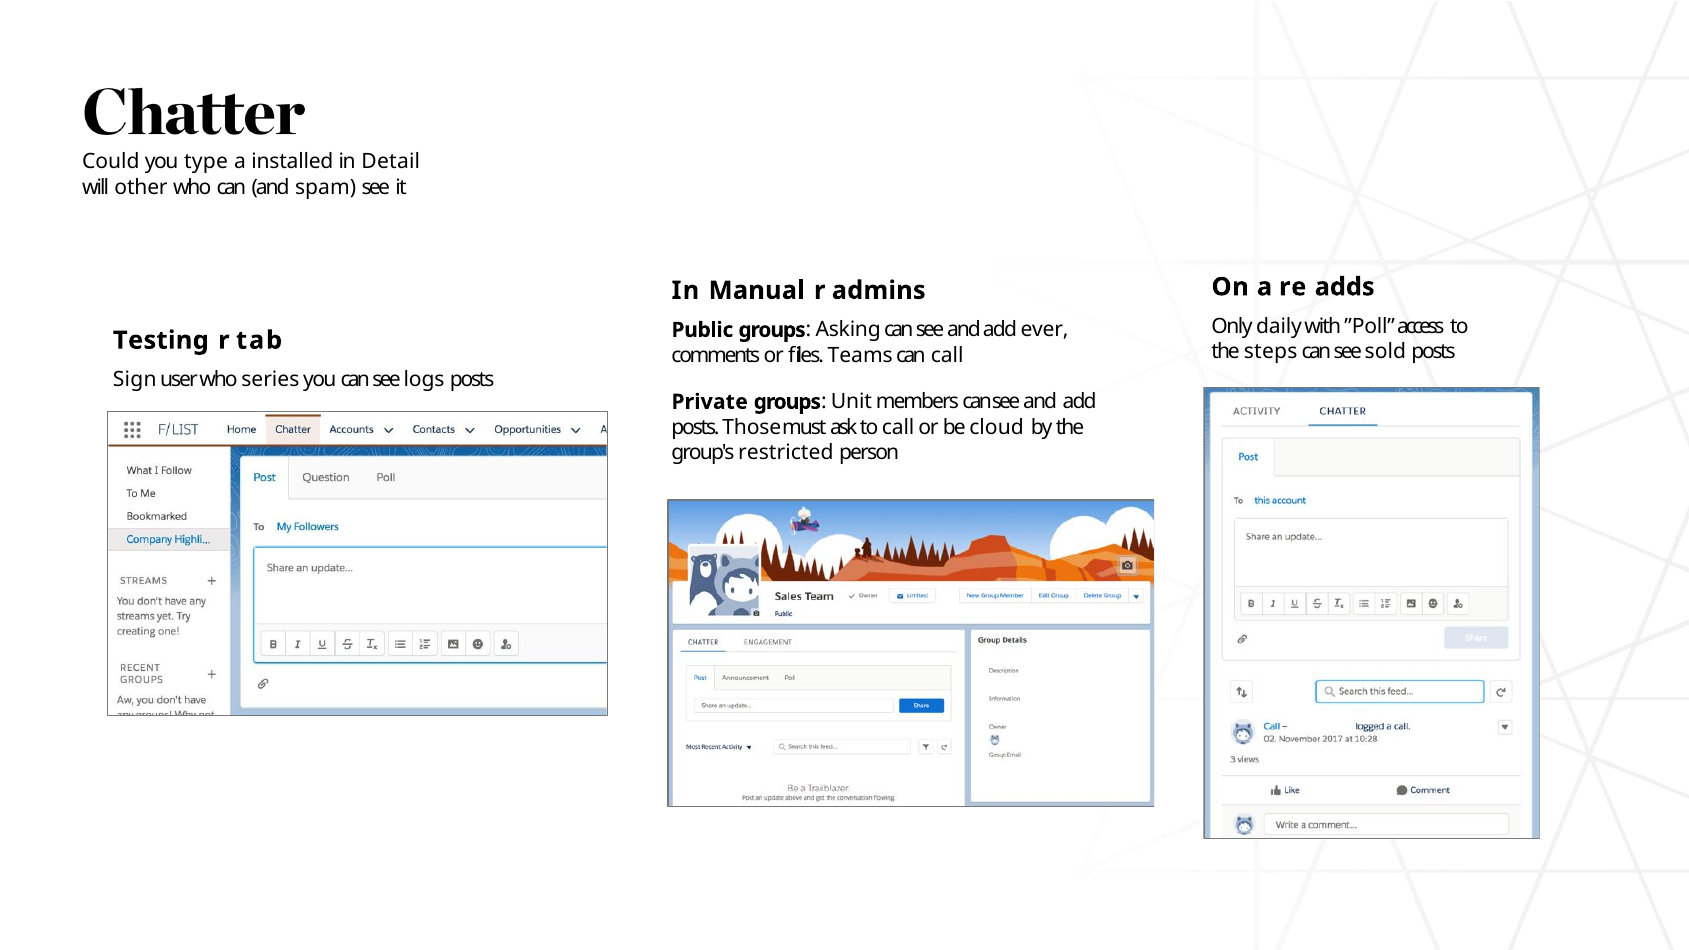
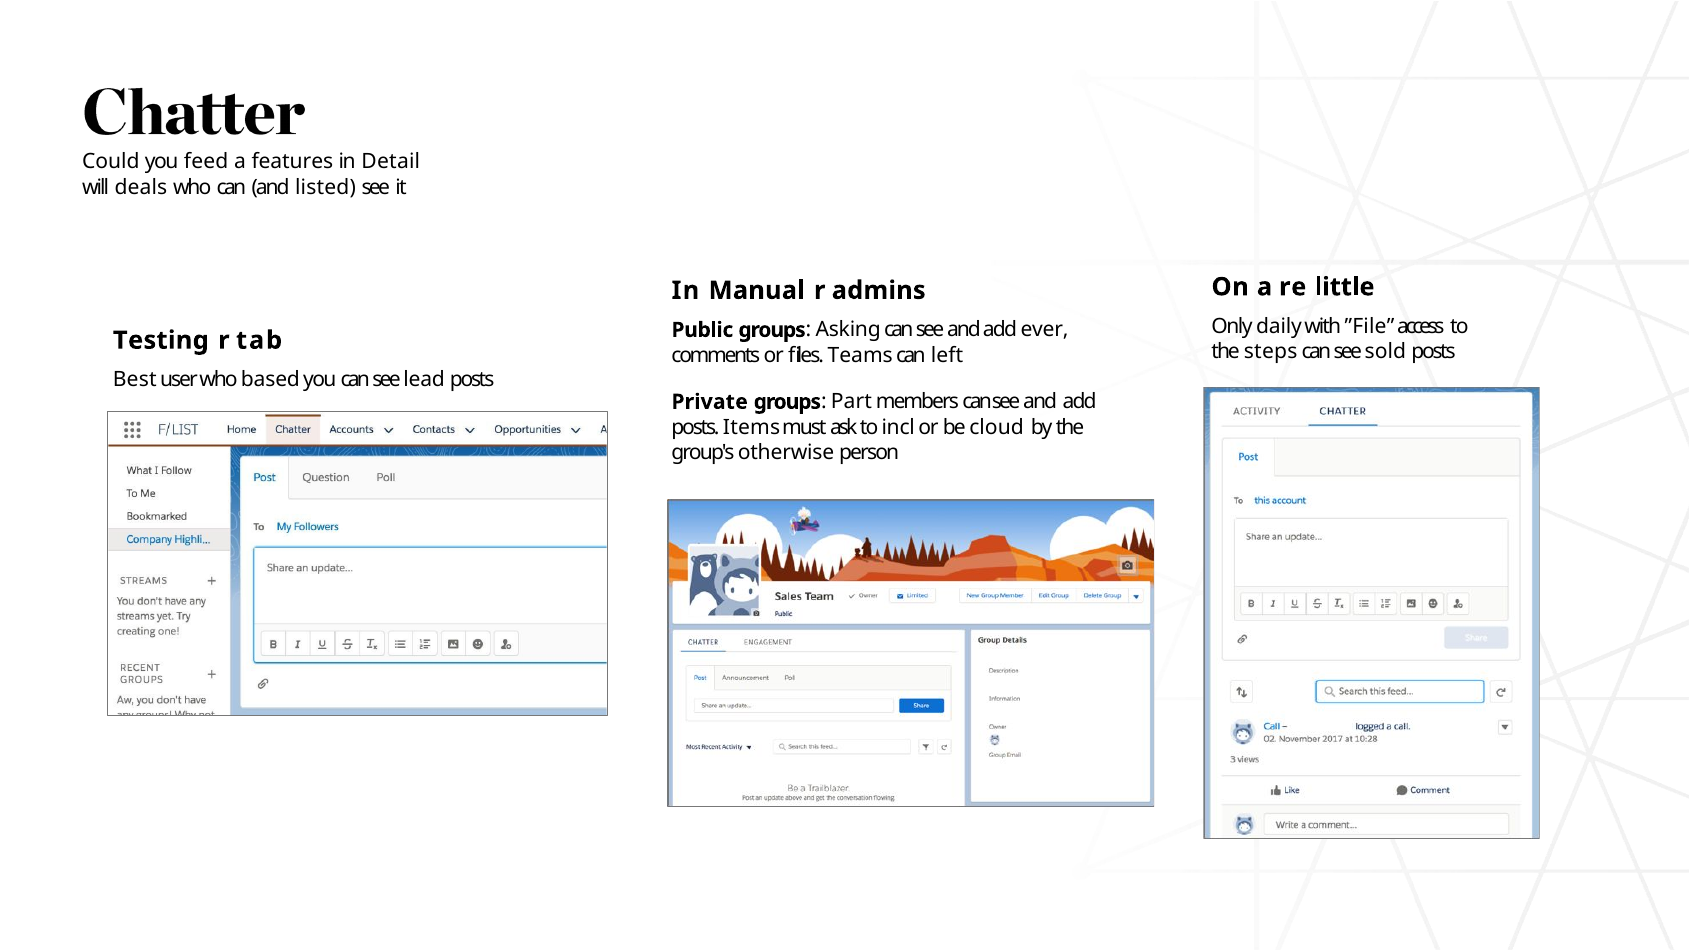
type: type -> feed (206, 162)
installed: installed -> features (292, 162)
other: other -> deals (141, 187)
spam: spam -> listed (326, 187)
adds: adds -> little (1345, 287)
”Poll: ”Poll -> ”File (1369, 326)
can call: call -> left (947, 355)
Sign: Sign -> Best (135, 380)
series: series -> based (270, 380)
logs: logs -> lead (424, 380)
Unit: Unit -> Part (851, 402)
Those: Those -> Items (752, 427)
to call: call -> incl (898, 427)
restricted: restricted -> otherwise (786, 453)
